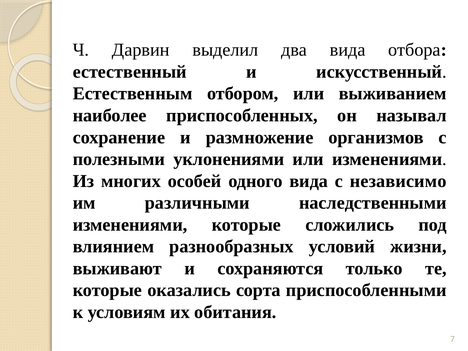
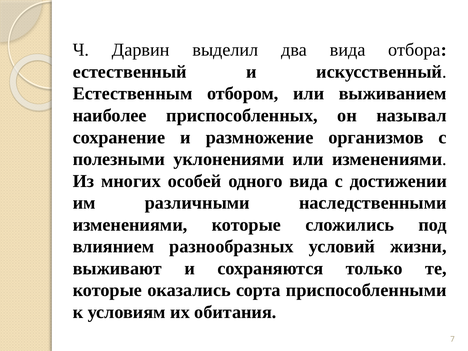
независимо: независимо -> достижении (398, 181)
